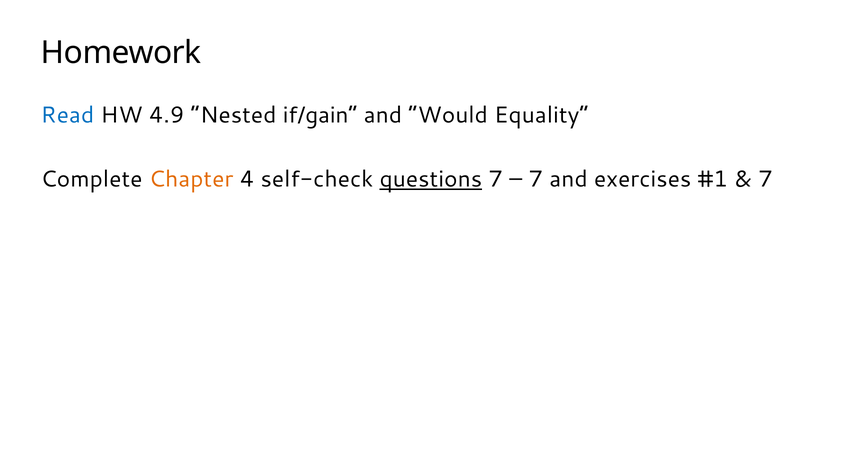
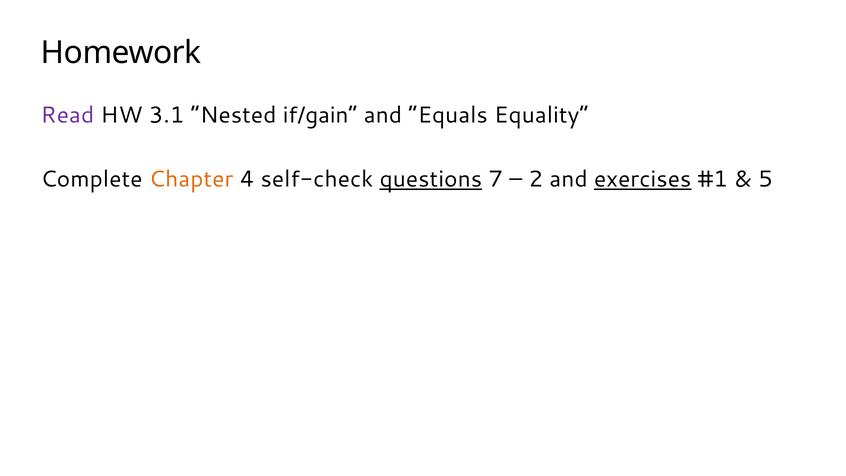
Read colour: blue -> purple (67, 115)
4.9: 4.9 -> 3.1 (167, 115)
Would: Would -> Equals (448, 115)
7: 7 -> 2 (536, 179)
exercises underline: none -> present (643, 179)
7: 7 -> 5 (766, 179)
